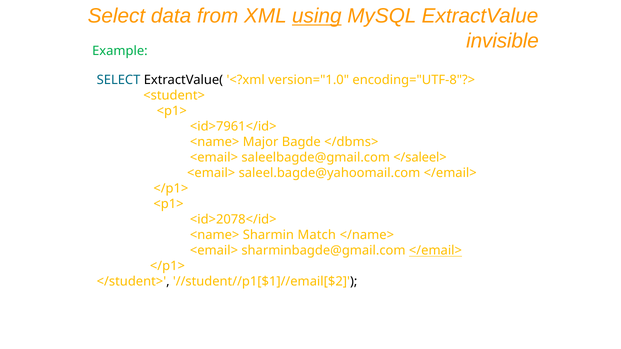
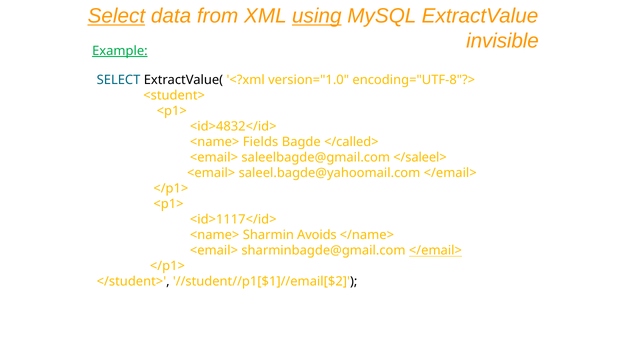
Select underline: none -> present (116, 16)
Example underline: none -> present (120, 51)
<id>7961</id>: <id>7961</id> -> <id>4832</id> (233, 127)
Major: Major -> Fields (261, 142)
</dbms>: </dbms> -> </called> (351, 142)
<id>2078</id>: <id>2078</id> -> <id>1117</id> (233, 220)
Match: Match -> Avoids (317, 235)
